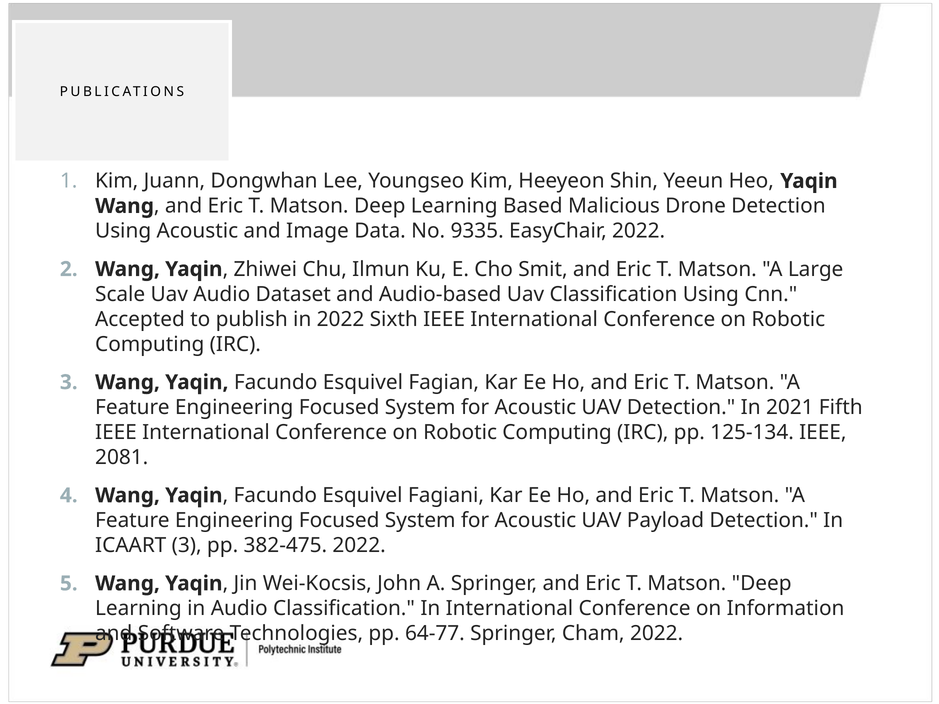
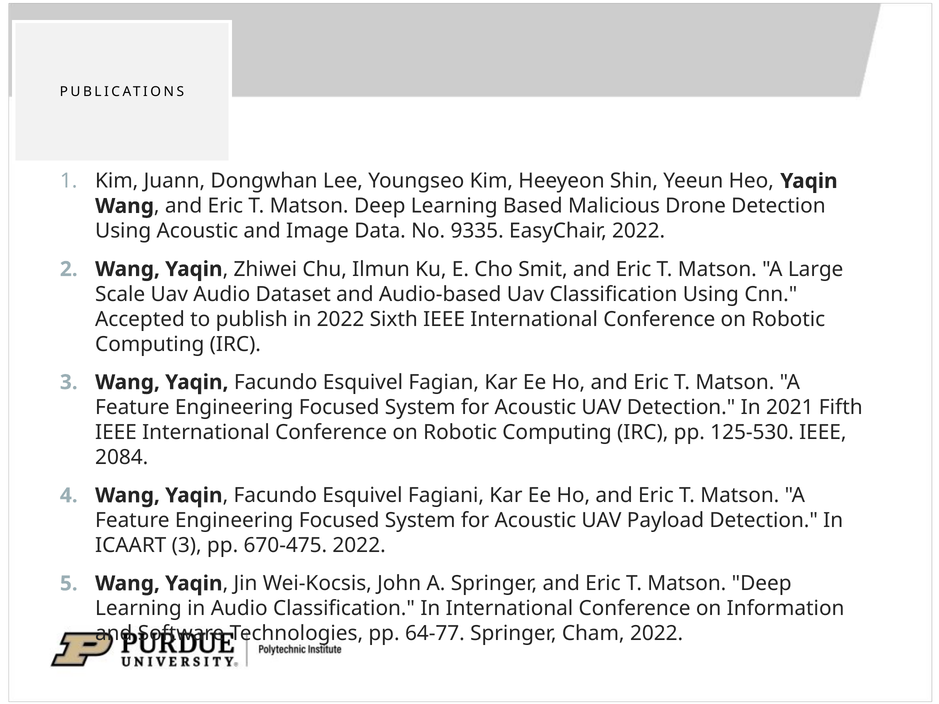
125-134: 125-134 -> 125-530 (752, 432)
2081: 2081 -> 2084 (122, 457)
382-475: 382-475 -> 670-475 (285, 546)
